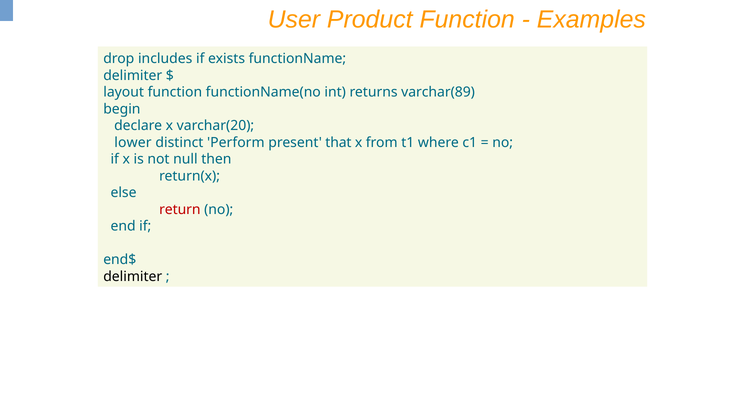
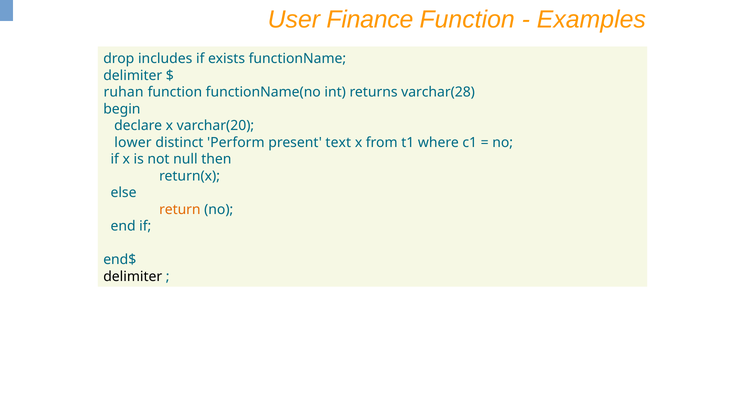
Product: Product -> Finance (370, 19)
layout: layout -> ruhan (124, 92)
varchar(89: varchar(89 -> varchar(28 (438, 92)
that: that -> text (338, 142)
return colour: red -> orange (180, 210)
